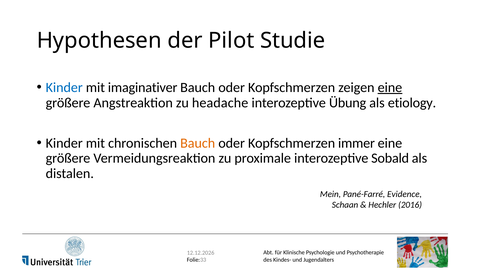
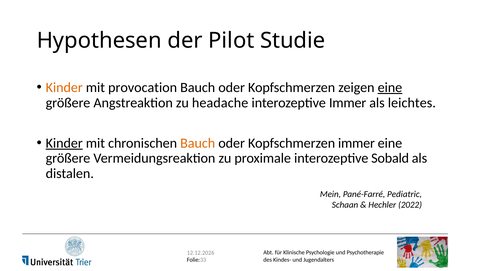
Kinder colour: blue -> orange (64, 87)
imaginativer: imaginativer -> provocation (143, 87)
interozeptive Übung: Übung -> Immer (348, 103)
etiology: etiology -> leichtes (412, 103)
Kinder underline: none -> present (64, 143)
Evidence: Evidence -> Pediatric (405, 194)
2016: 2016 -> 2022 (410, 205)
